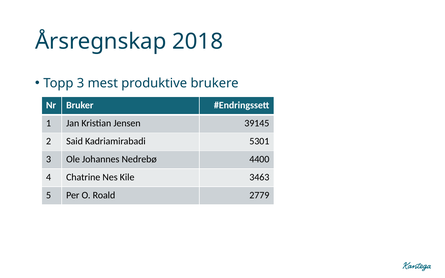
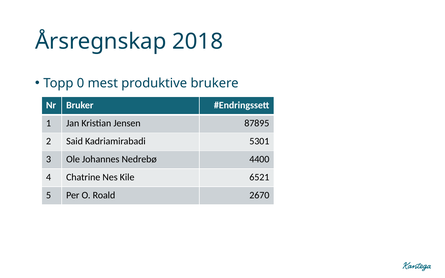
Topp 3: 3 -> 0 (81, 83)
39145: 39145 -> 87895 (257, 123)
3463: 3463 -> 6521 (259, 177)
2779: 2779 -> 2670 (259, 195)
